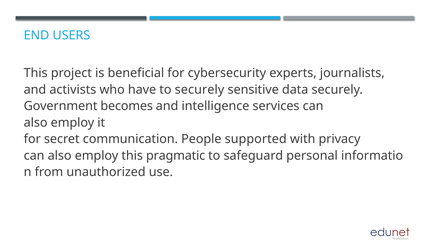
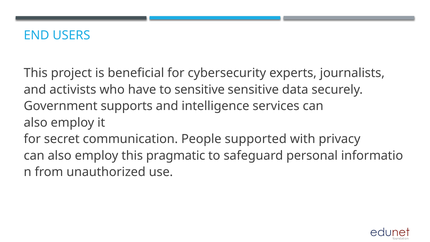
to securely: securely -> sensitive (200, 89)
becomes: becomes -> supports (127, 106)
